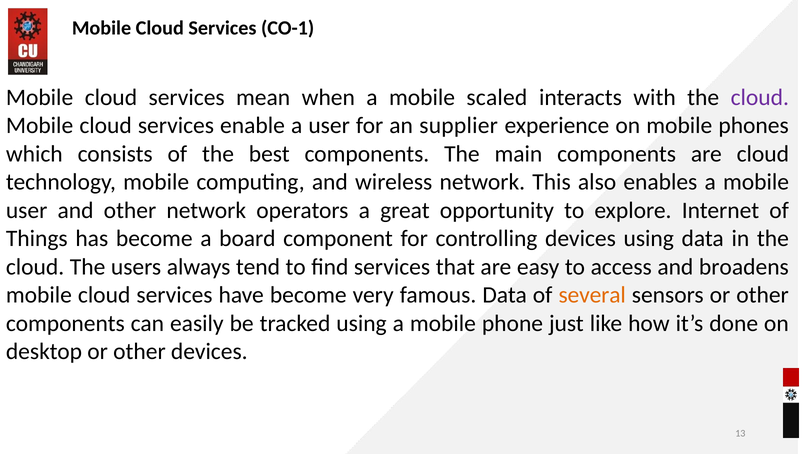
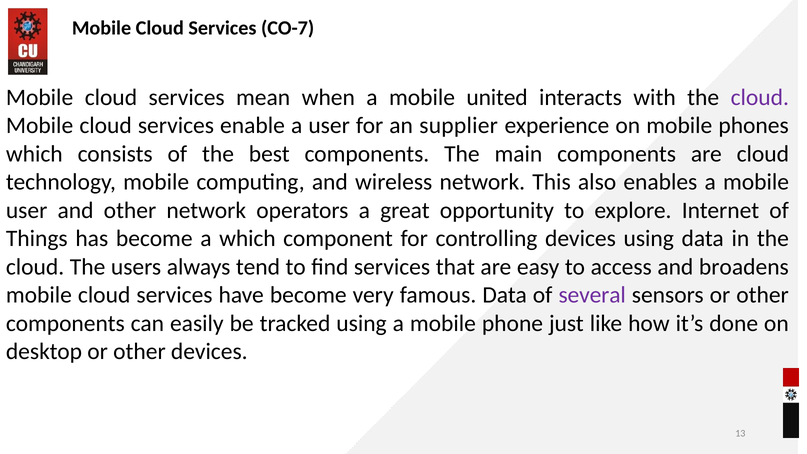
CO-1: CO-1 -> CO-7 (288, 28)
scaled: scaled -> united (497, 97)
a board: board -> which (247, 239)
several colour: orange -> purple (592, 295)
